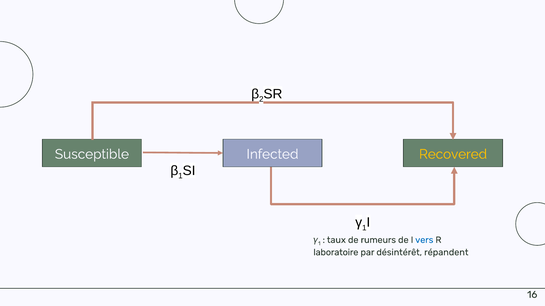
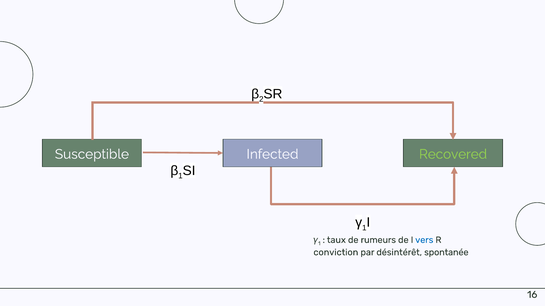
Recovered colour: yellow -> light green (453, 154)
laboratoire: laboratoire -> conviction (336, 253)
répandent: répandent -> spontanée (446, 253)
